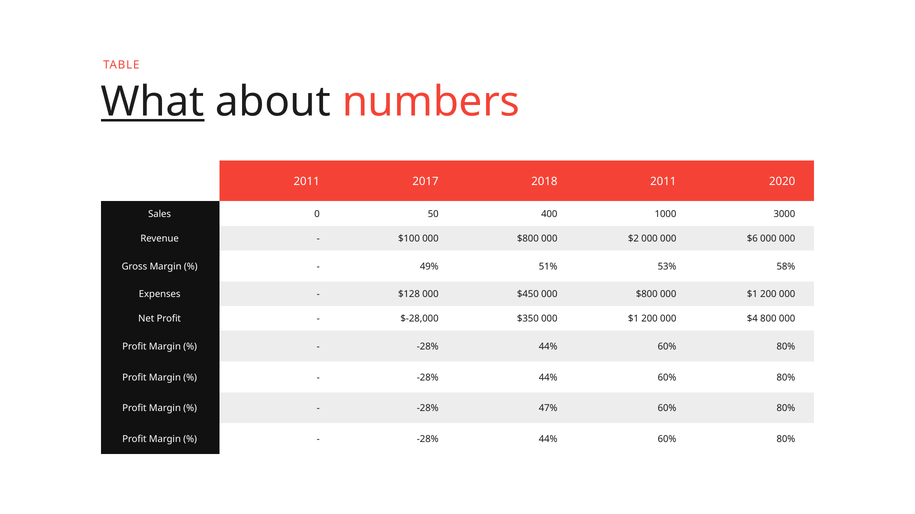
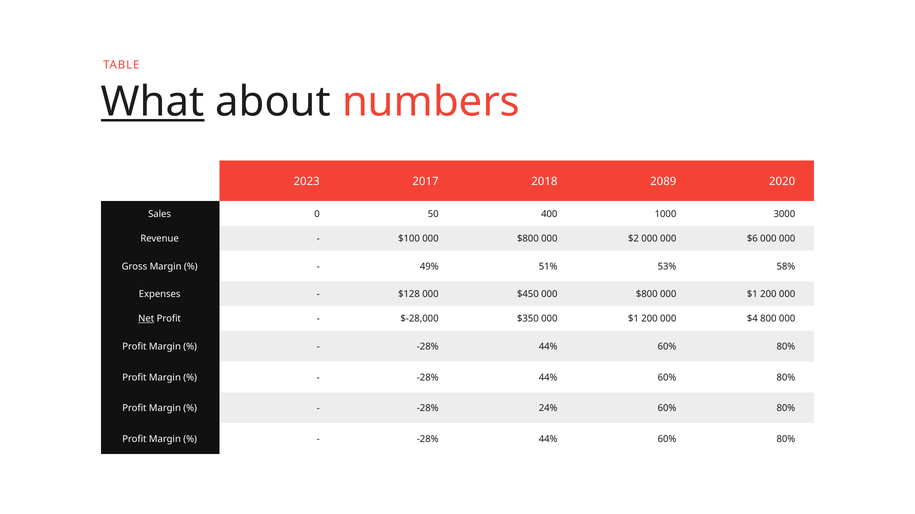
2011: 2011 -> 2023 (307, 182)
2018 2011: 2011 -> 2089 (663, 182)
Net underline: none -> present (146, 319)
47%: 47% -> 24% (548, 409)
